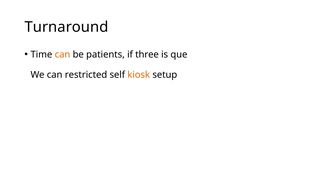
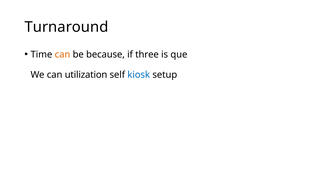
patients: patients -> because (105, 54)
restricted: restricted -> utilization (86, 75)
kiosk colour: orange -> blue (139, 75)
